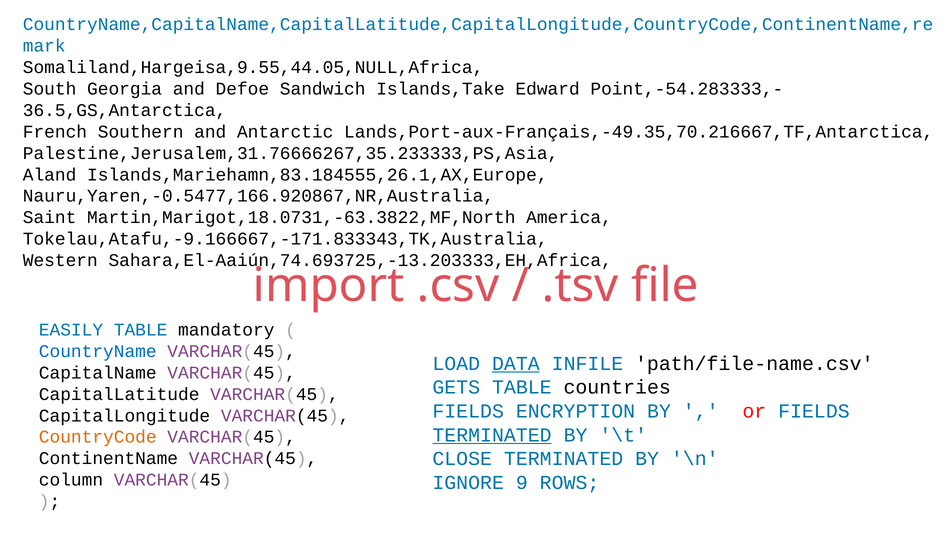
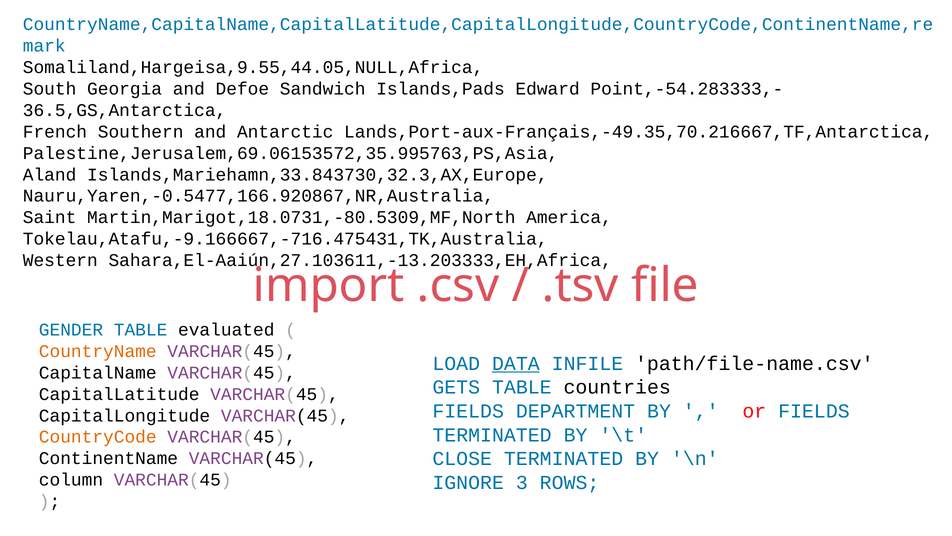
Islands,Take: Islands,Take -> Islands,Pads (441, 89)
Palestine,Jerusalem,31.76666267,35.233333,PS,Asia: Palestine,Jerusalem,31.76666267,35.233333,PS,Asia -> Palestine,Jerusalem,69.06153572,35.995763,PS,Asia (291, 153)
Islands,Mariehamn,83.184555,26.1,AX,Europe: Islands,Mariehamn,83.184555,26.1,AX,Europe -> Islands,Mariehamn,33.843730,32.3,AX,Europe (317, 174)
Martin,Marigot,18.0731,-63.3822,MF,North: Martin,Marigot,18.0731,-63.3822,MF,North -> Martin,Marigot,18.0731,-80.5309,MF,North (301, 217)
Tokelau,Atafu,-9.166667,-171.833343,TK,Australia: Tokelau,Atafu,-9.166667,-171.833343,TK,Australia -> Tokelau,Atafu,-9.166667,-716.475431,TK,Australia (285, 239)
Sahara,El-Aaiún,74.693725,-13.203333,EH,Africa: Sahara,El-Aaiún,74.693725,-13.203333,EH,Africa -> Sahara,El-Aaiún,27.103611,-13.203333,EH,Africa (360, 260)
EASILY: EASILY -> GENDER (71, 330)
mandatory: mandatory -> evaluated (226, 330)
CountryName colour: blue -> orange (98, 351)
ENCRYPTION: ENCRYPTION -> DEPARTMENT (576, 411)
TERMINATED underline: present -> none (492, 435)
9: 9 -> 3 (522, 482)
